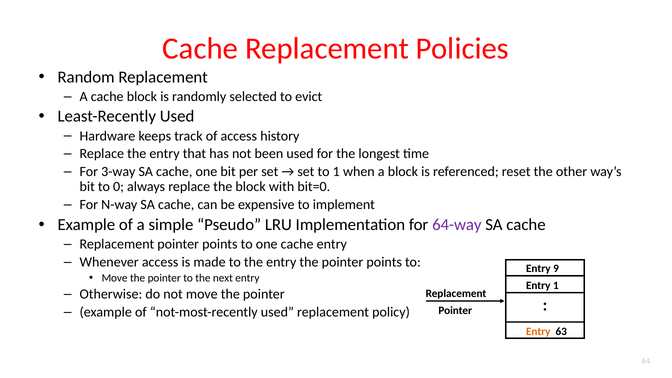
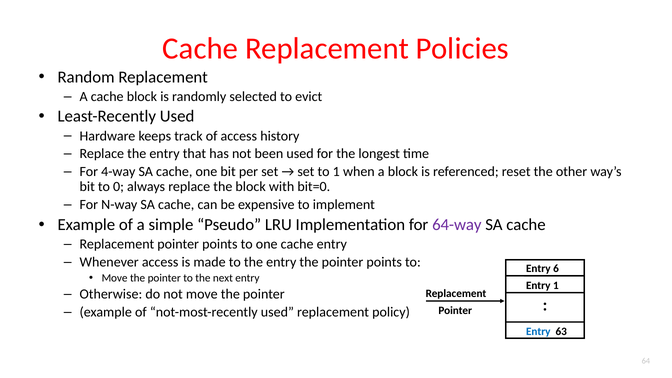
3-way: 3-way -> 4-way (118, 172)
9: 9 -> 6 (556, 269)
Entry colour: orange -> blue (538, 332)
